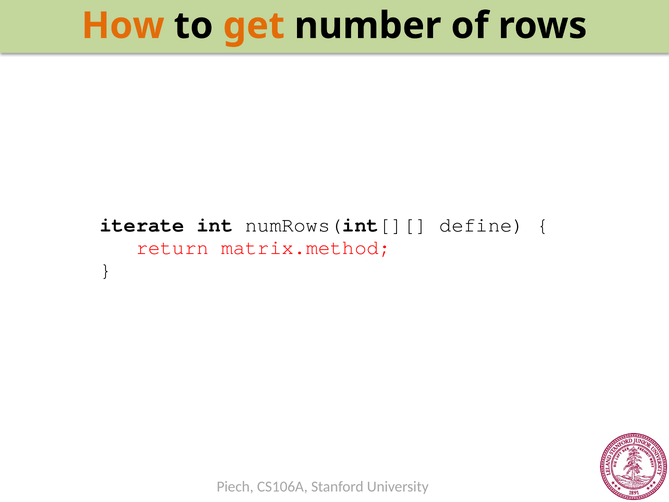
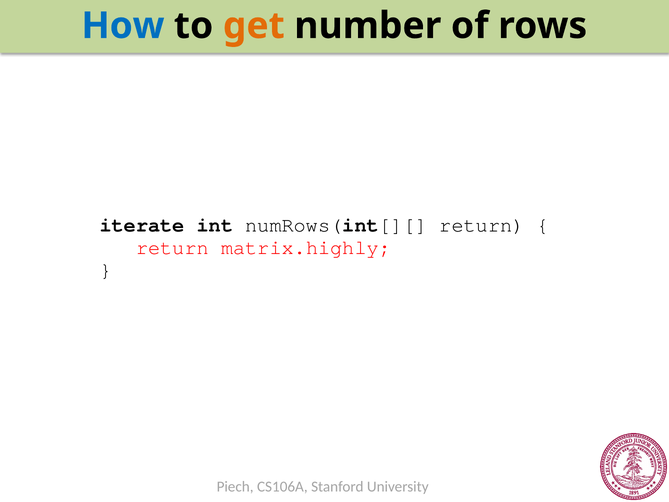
How colour: orange -> blue (123, 26)
numRows(int[][ define: define -> return (482, 225)
matrix.method: matrix.method -> matrix.highly (306, 247)
